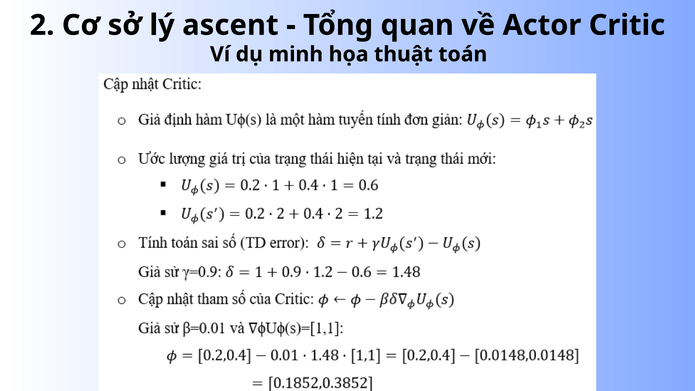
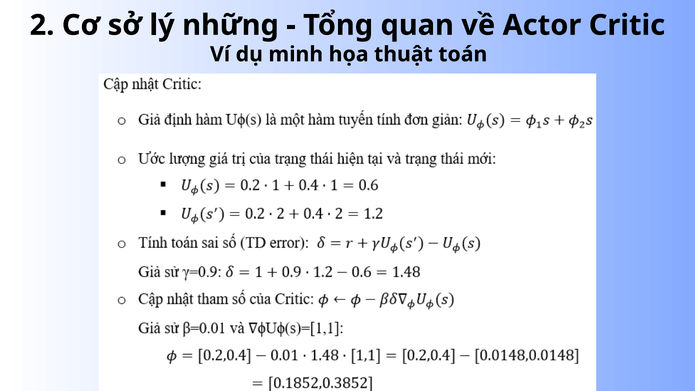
ascent: ascent -> những (231, 25)
